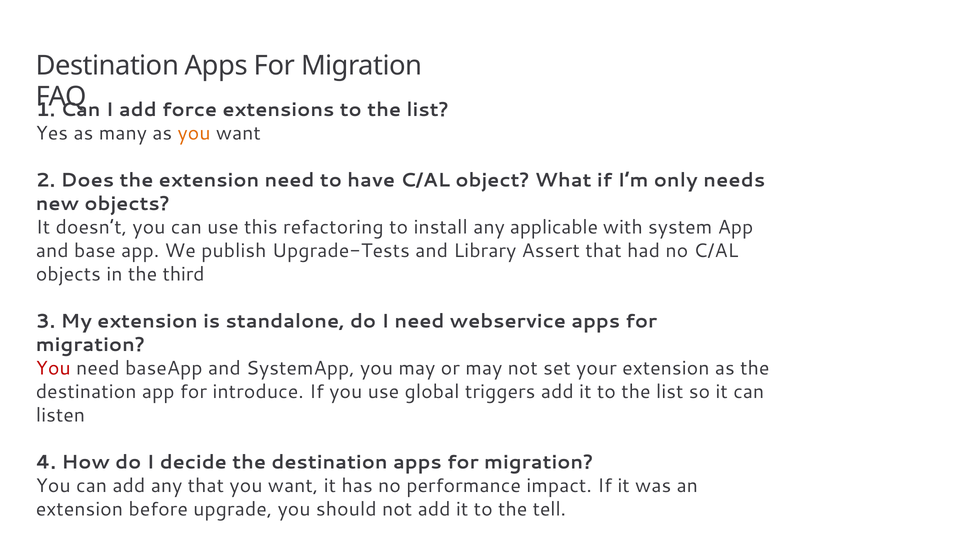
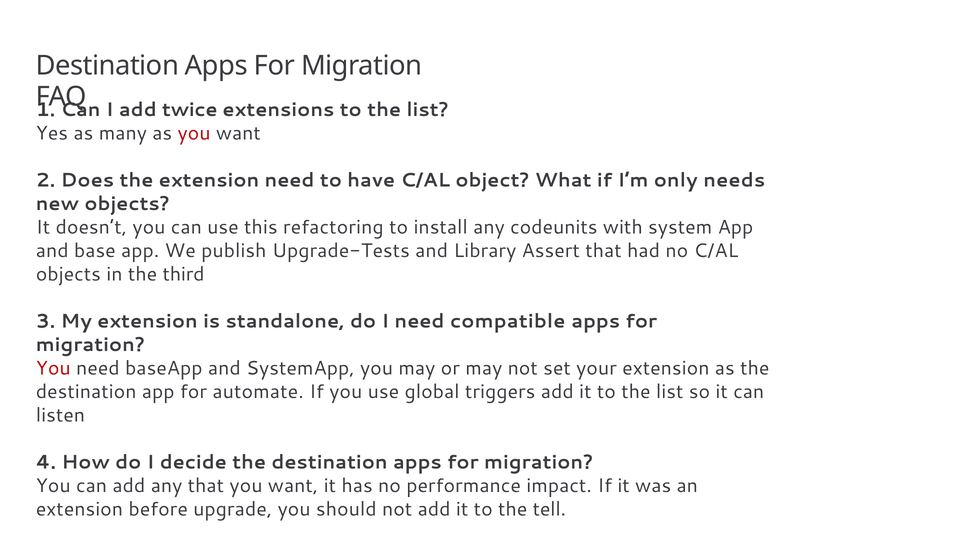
force: force -> twice (190, 110)
you colour: orange -> red (194, 133)
applicable: applicable -> codeunits (554, 227)
webservice: webservice -> compatible (508, 321)
introduce: introduce -> automate (258, 392)
